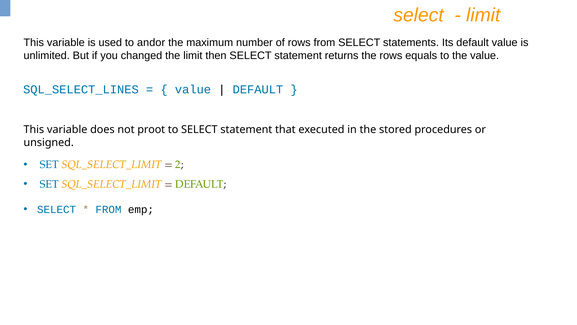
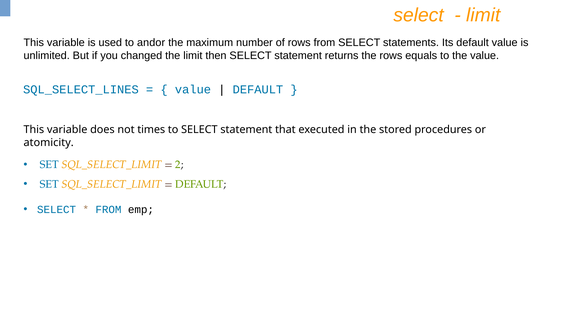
proot: proot -> times (151, 130)
unsigned: unsigned -> atomicity (49, 142)
